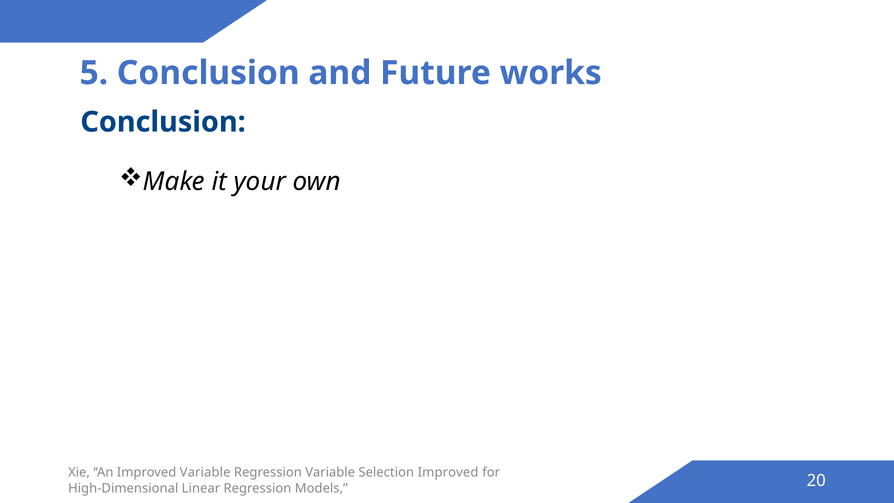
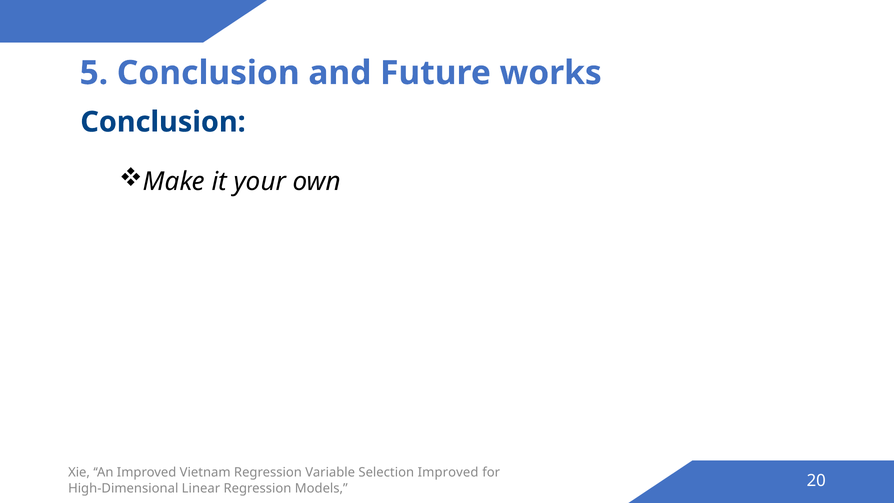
Improved Variable: Variable -> Vietnam (205, 473)
